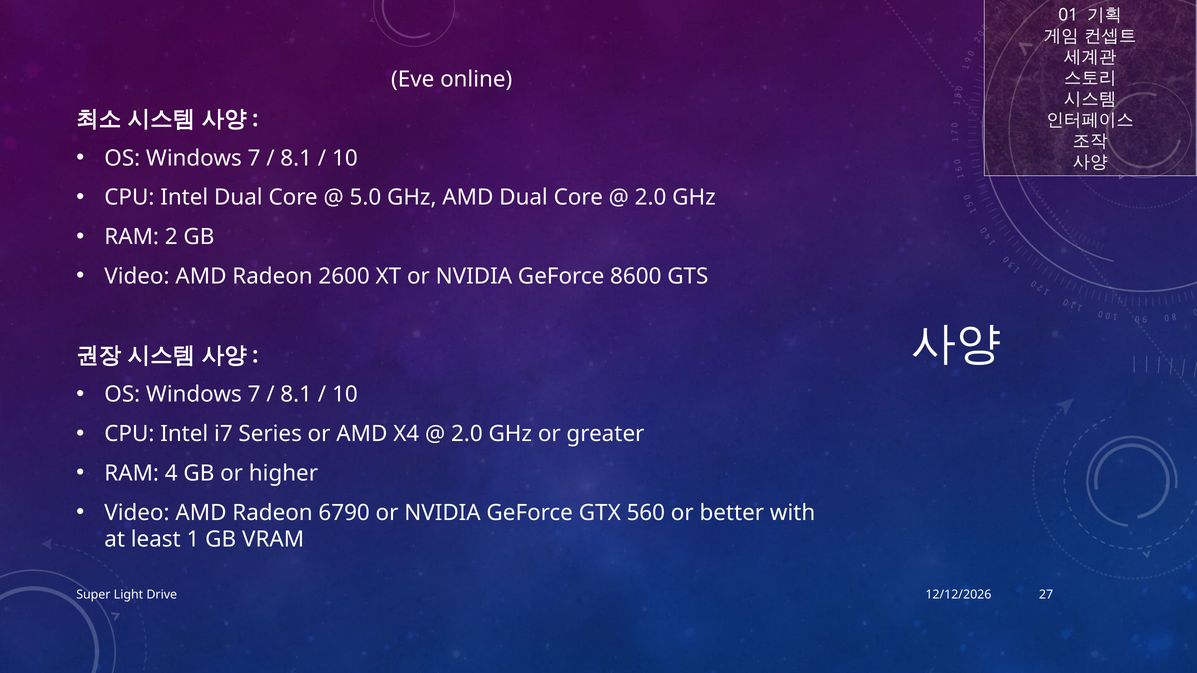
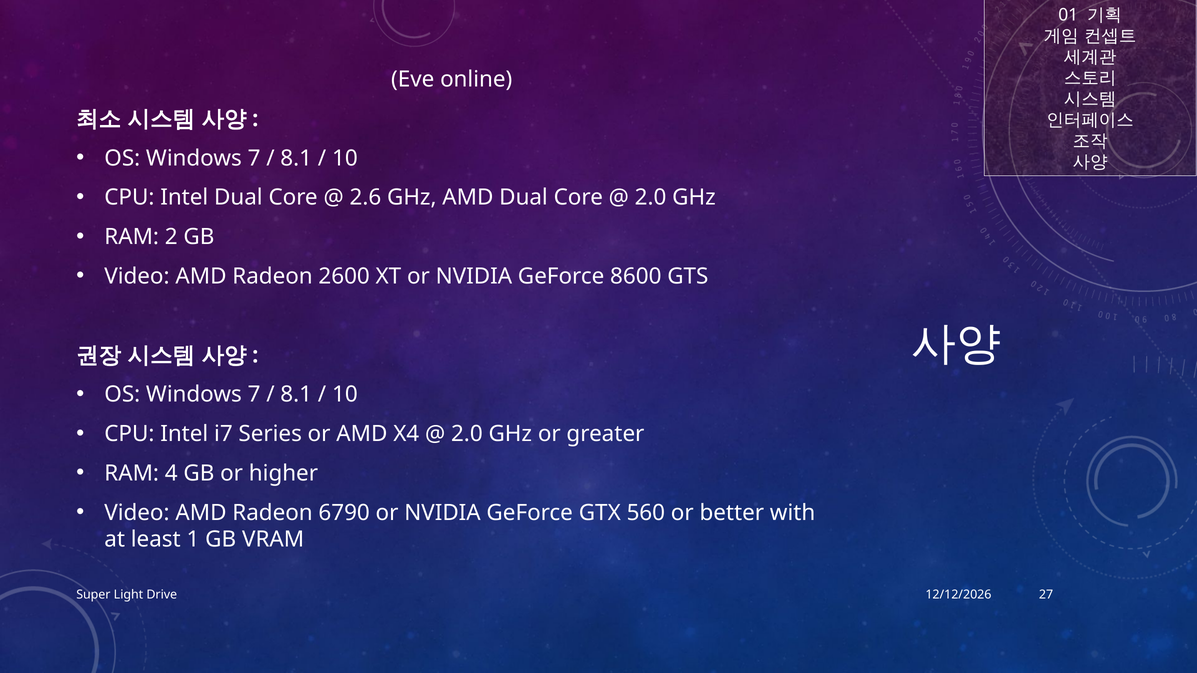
5.0: 5.0 -> 2.6 (365, 198)
